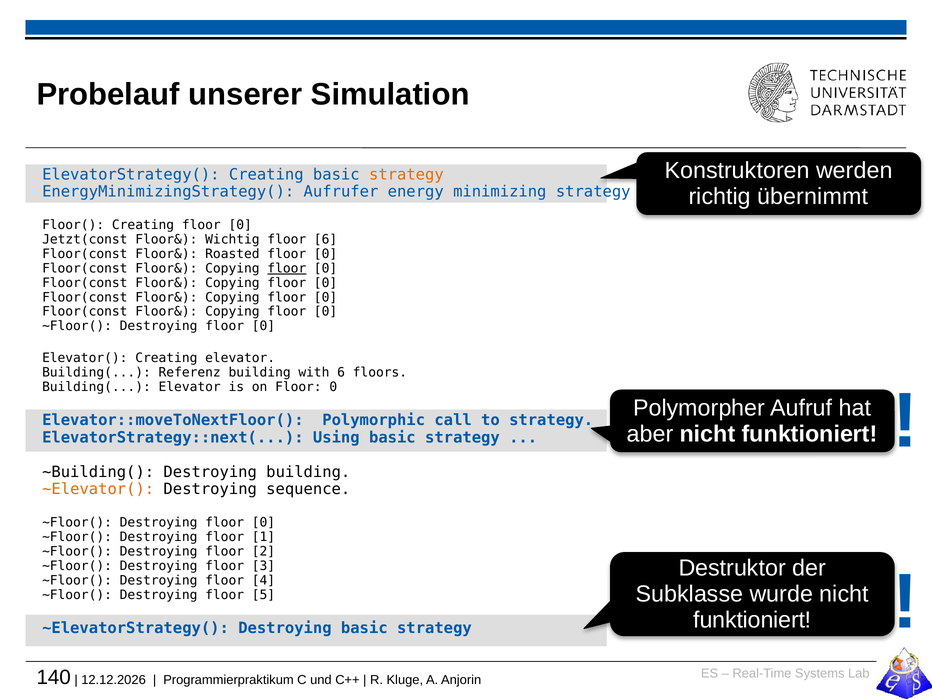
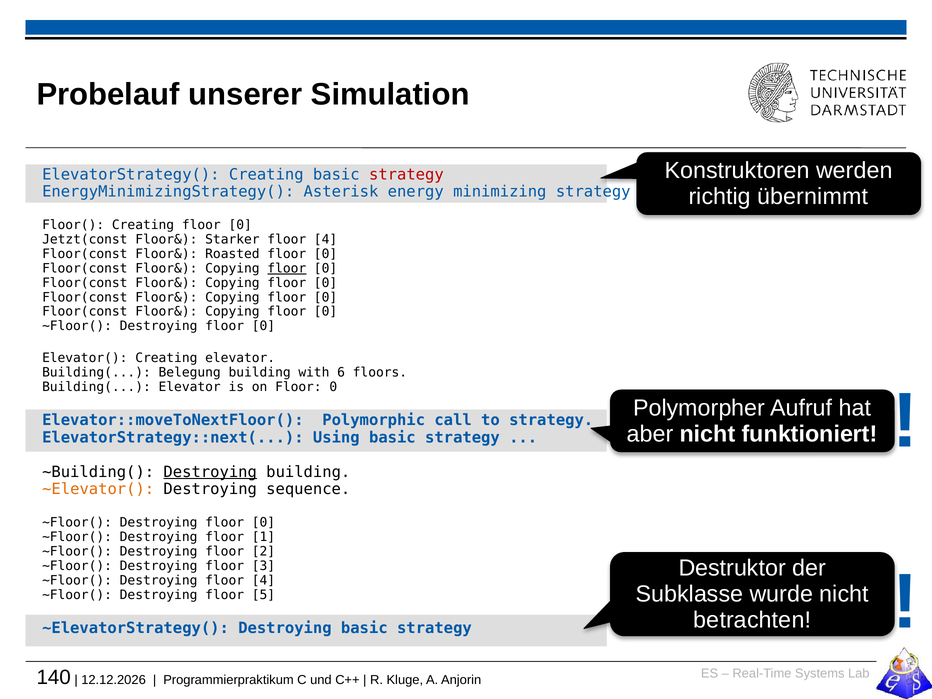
strategy colour: orange -> red (406, 174)
Aufrufer: Aufrufer -> Asterisk (341, 192)
Wichtig: Wichtig -> Starker (232, 239)
6: 6 -> 4 (326, 239)
Referenz: Referenz -> Belegung (190, 372)
Destroying underline: none -> present (210, 472)
funktioniert: funktioniert -> betrachten (752, 620)
